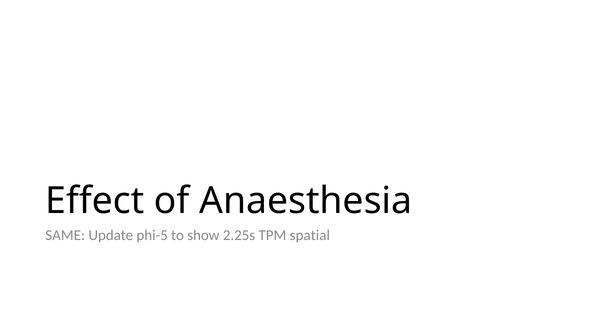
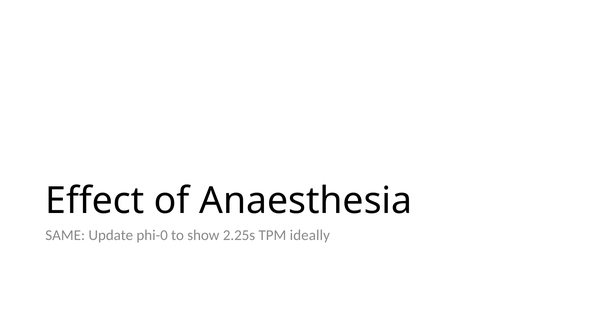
phi-5: phi-5 -> phi-0 (152, 235)
spatial: spatial -> ideally (310, 235)
